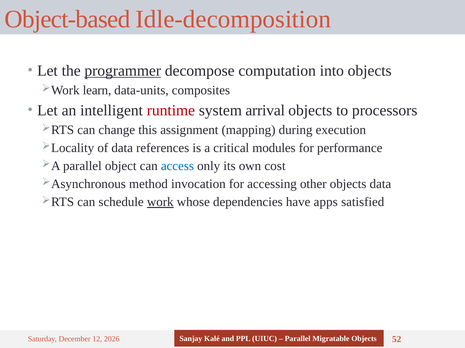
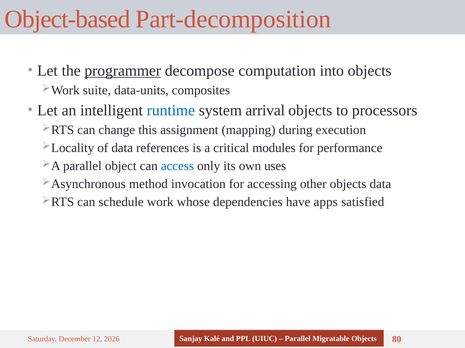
Idle-decomposition: Idle-decomposition -> Part-decomposition (233, 19)
learn: learn -> suite (97, 90)
runtime colour: red -> blue (171, 111)
cost: cost -> uses (275, 166)
work underline: present -> none (160, 202)
52: 52 -> 80 (397, 340)
